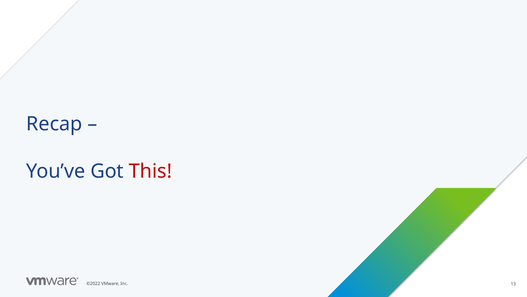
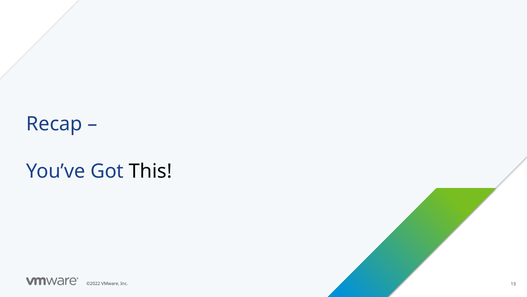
This colour: red -> black (151, 171)
